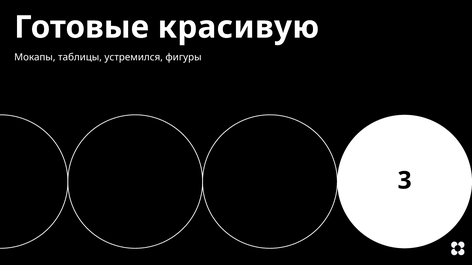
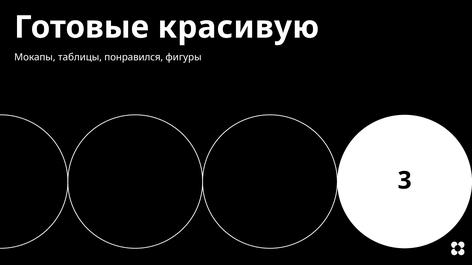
устремился: устремился -> понравился (134, 58)
